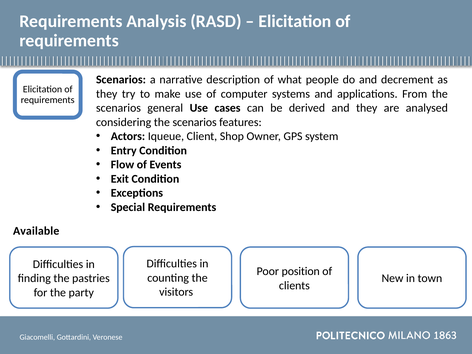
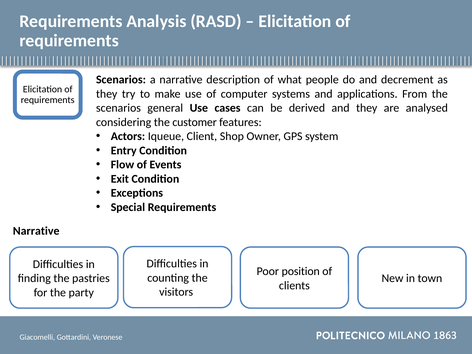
considering the scenarios: scenarios -> customer (195, 122)
Available: Available -> Narrative (36, 231)
